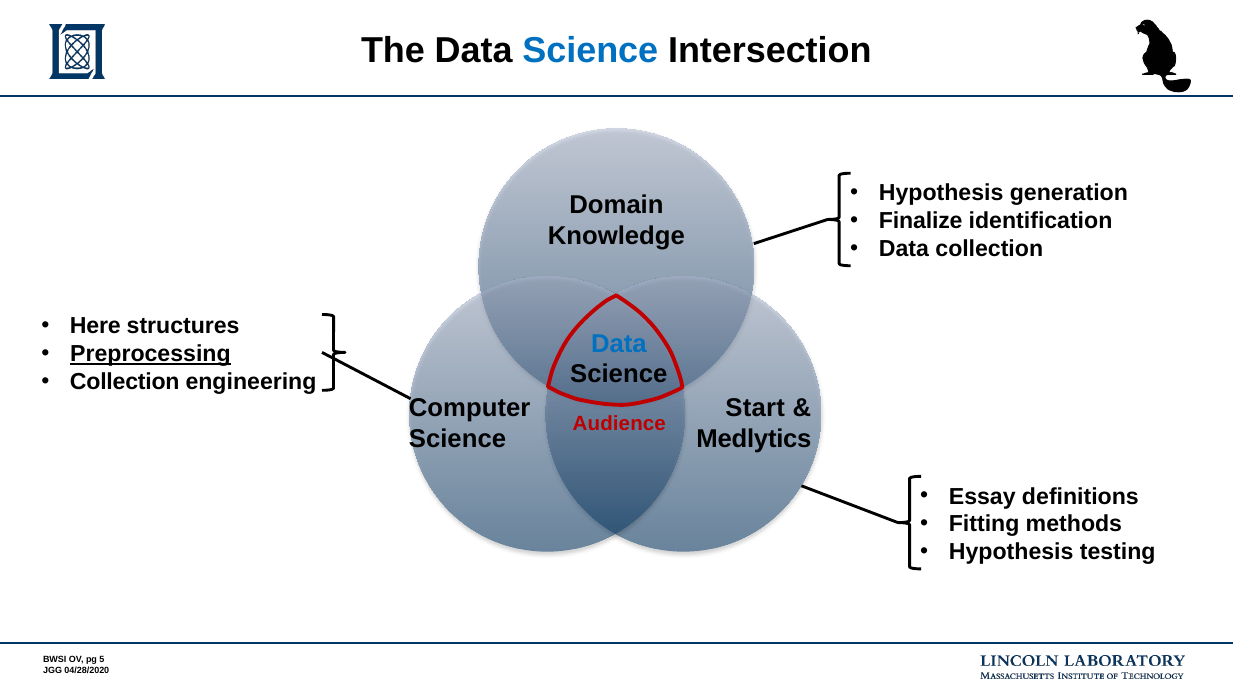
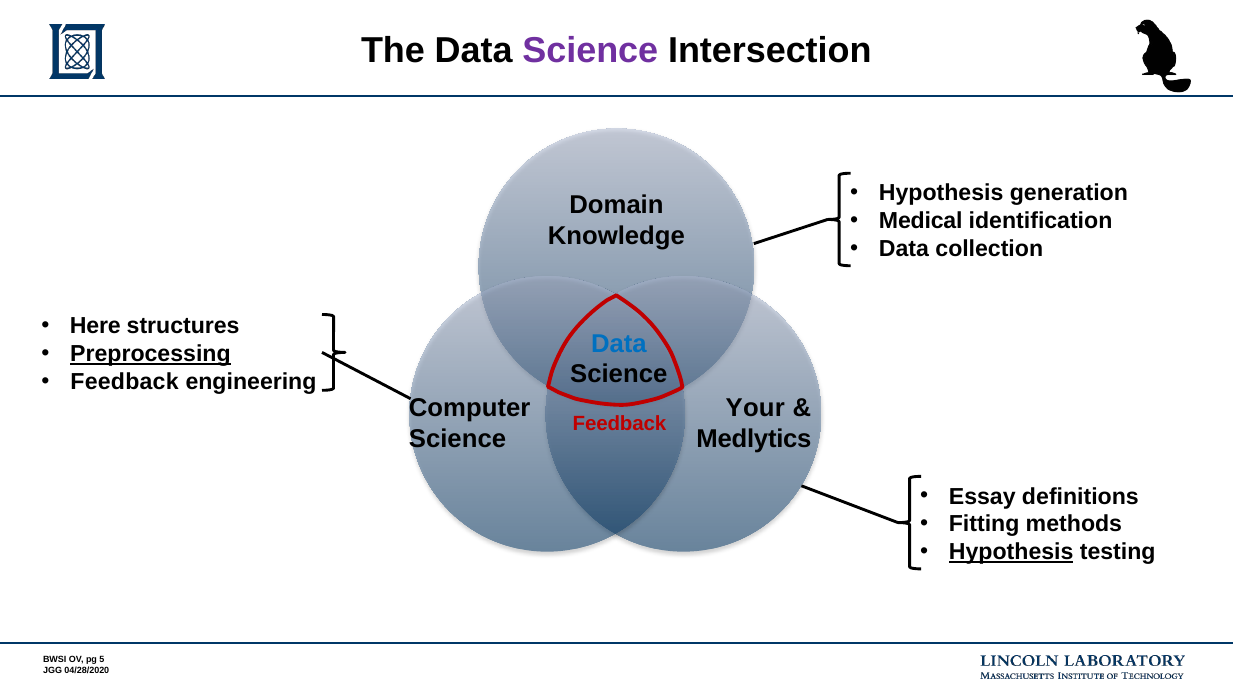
Science colour: blue -> purple (590, 50)
Finalize: Finalize -> Medical (921, 221)
Collection: Collection -> Feedback (125, 382)
Start: Start -> Your (755, 408)
Audience: Audience -> Feedback (619, 423)
Hypothesis underline: none -> present (1011, 552)
